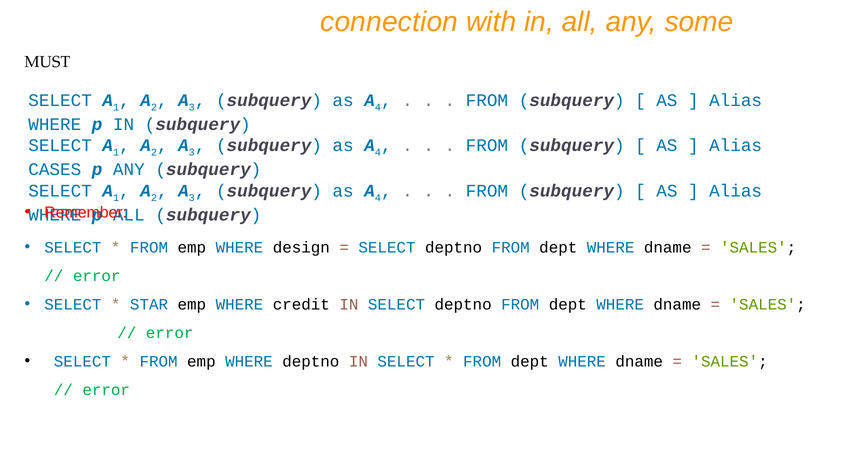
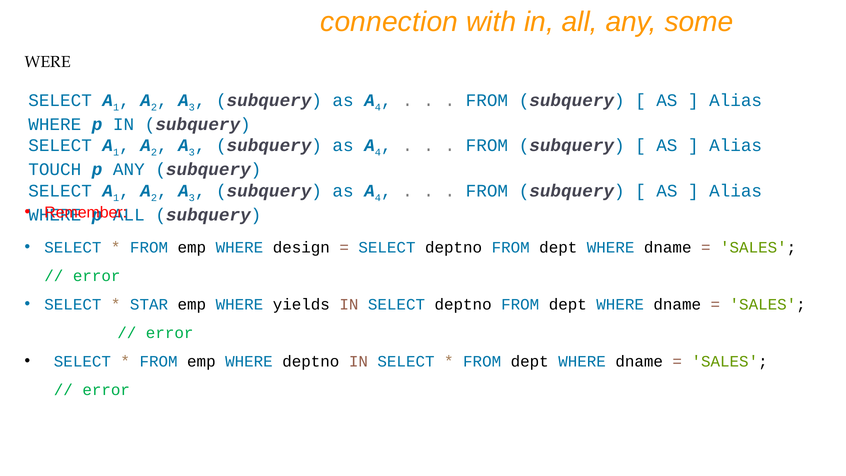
MUST: MUST -> WERE (48, 62)
CASES: CASES -> TOUCH (55, 170)
credit: credit -> yields (301, 304)
